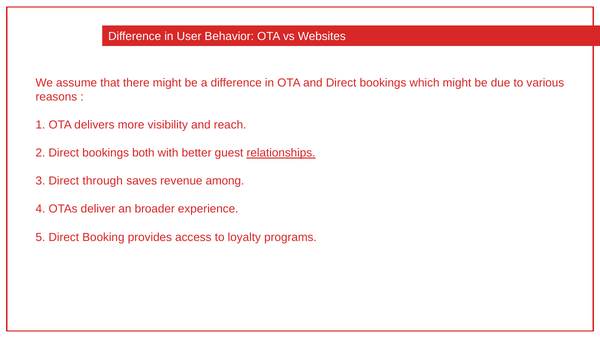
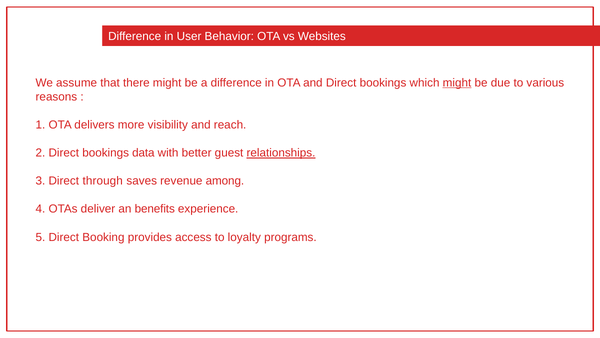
might underline: none -> present (457, 83)
both: both -> data (143, 153)
broader: broader -> benefits (155, 209)
